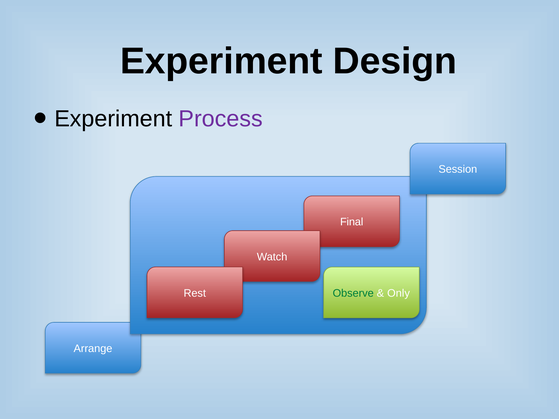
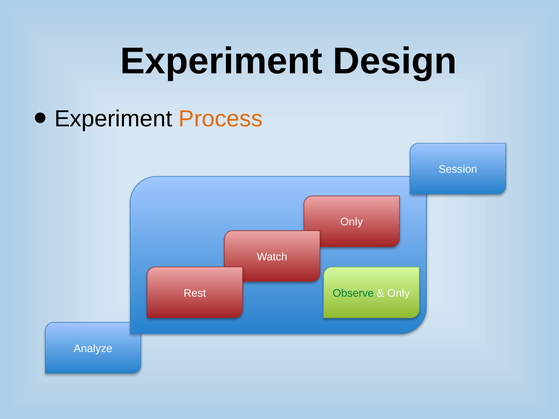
Process colour: purple -> orange (221, 119)
Final: Final -> Only (352, 222)
Arrange: Arrange -> Analyze (93, 349)
